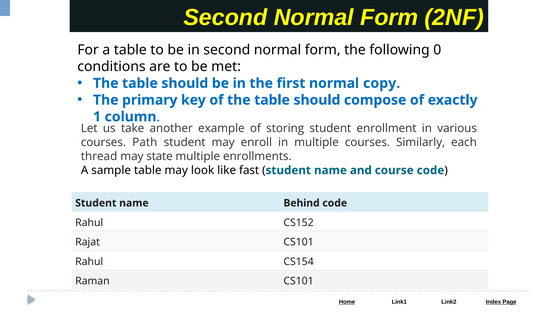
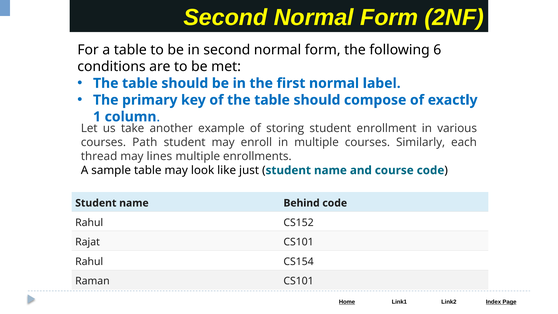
0: 0 -> 6 (437, 50)
copy: copy -> label (382, 83)
state: state -> lines (159, 156)
fast: fast -> just (249, 170)
